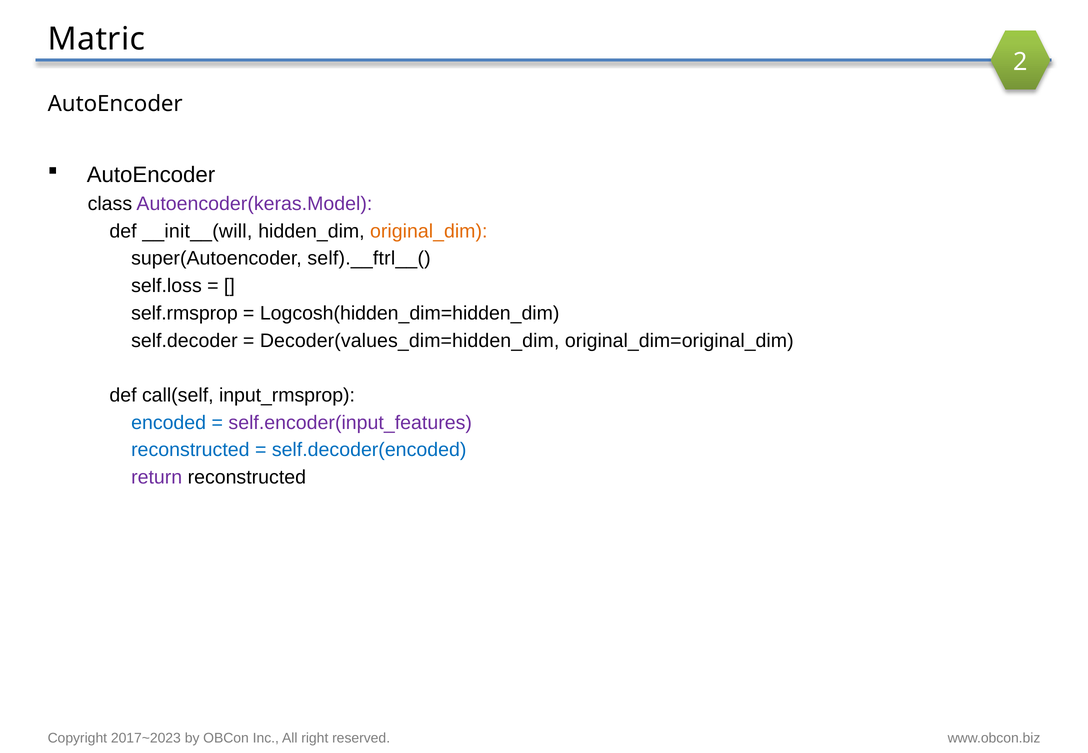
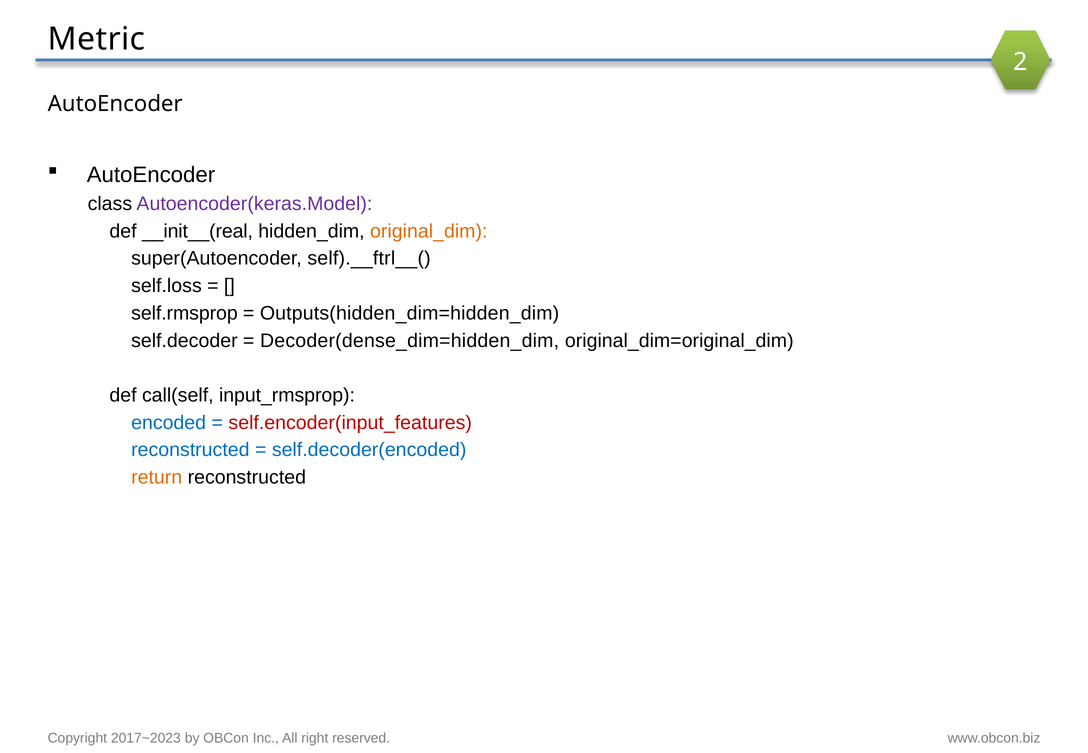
Matric: Matric -> Metric (96, 39)
__init__(will: __init__(will -> __init__(real (197, 231)
Logcosh(hidden_dim=hidden_dim: Logcosh(hidden_dim=hidden_dim -> Outputs(hidden_dim=hidden_dim (410, 313)
Decoder(values_dim=hidden_dim: Decoder(values_dim=hidden_dim -> Decoder(dense_dim=hidden_dim (410, 341)
self.encoder(input_features colour: purple -> red (350, 423)
return colour: purple -> orange (157, 477)
